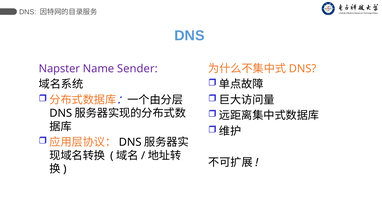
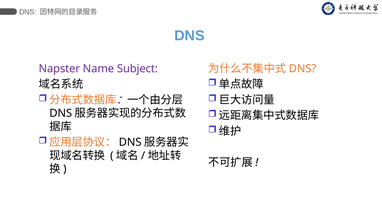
Sender: Sender -> Subject (137, 69)
